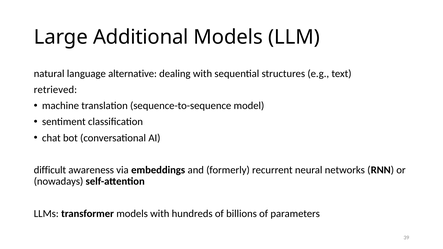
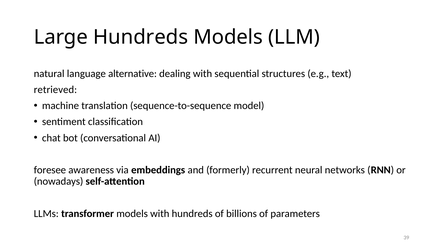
Large Additional: Additional -> Hundreds (141, 37)
difficult: difficult -> foresee (50, 170)
